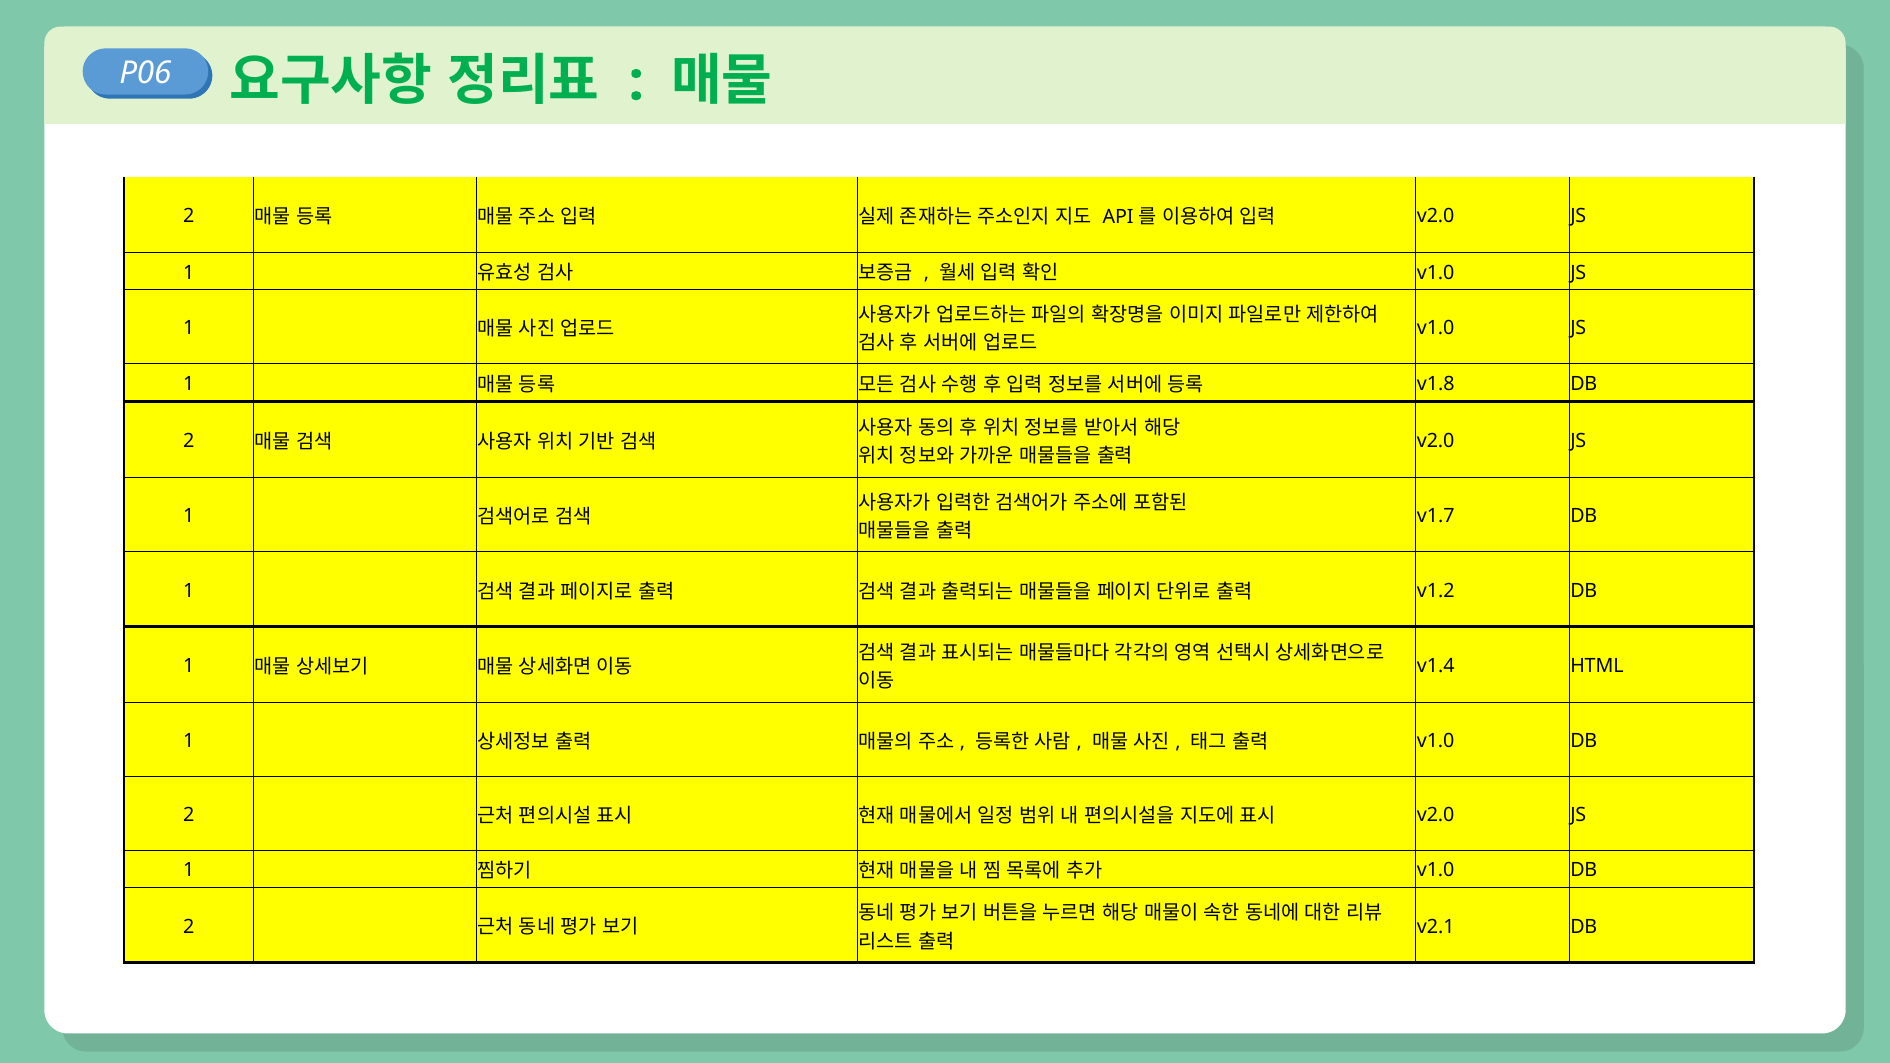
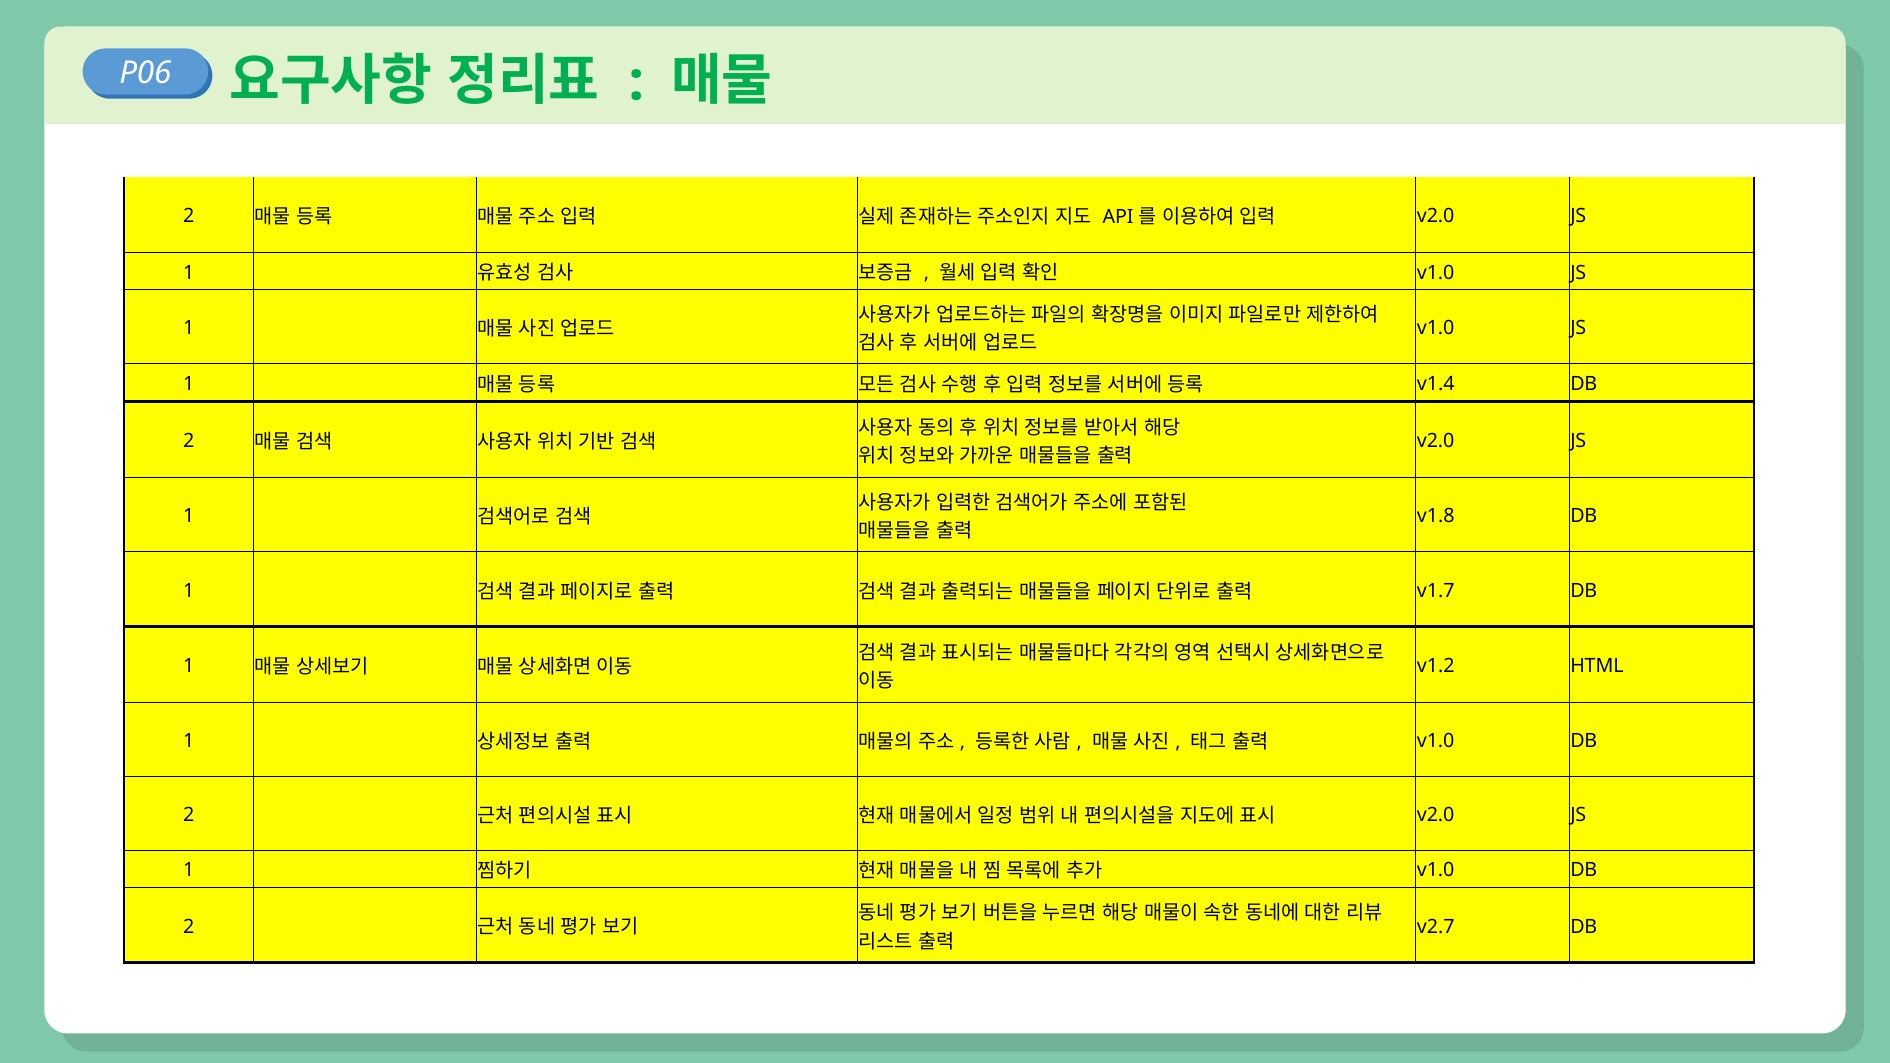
v1.8: v1.8 -> v1.4 (1436, 384)
v1.7: v1.7 -> v1.8 (1436, 516)
v1.2: v1.2 -> v1.7 (1436, 591)
v1.4: v1.4 -> v1.2 (1436, 666)
v2.1: v2.1 -> v2.7 (1436, 927)
